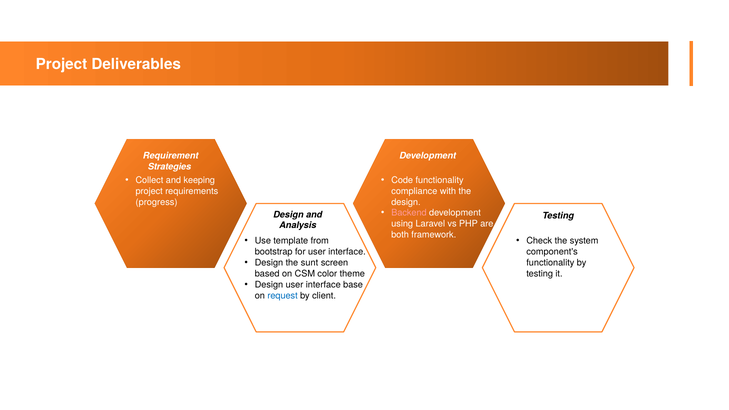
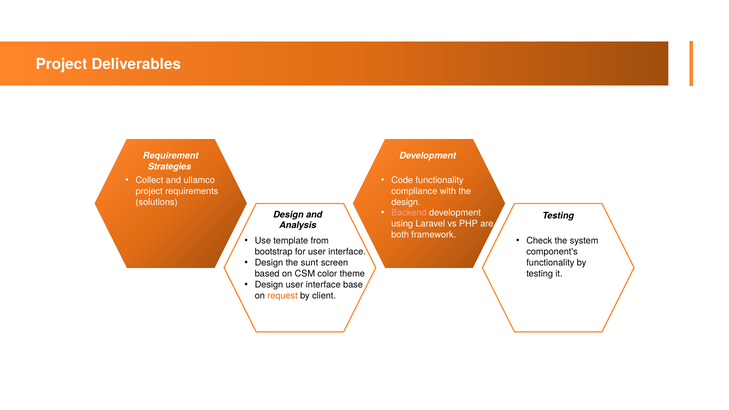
keeping: keeping -> ullamco (199, 180)
progress: progress -> solutions (157, 202)
request colour: blue -> orange (283, 296)
